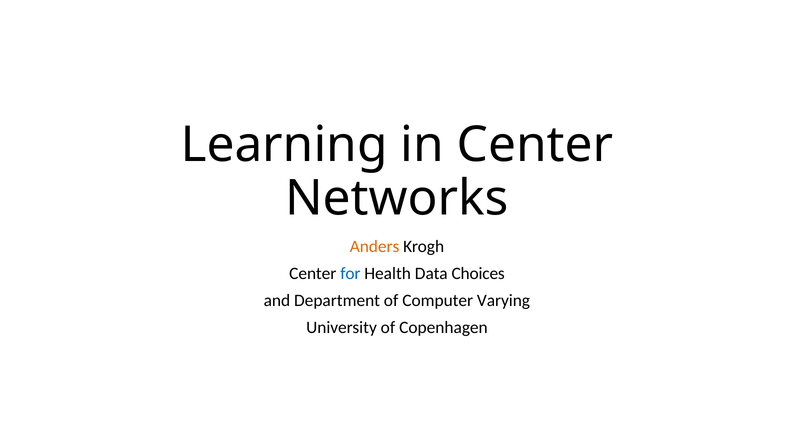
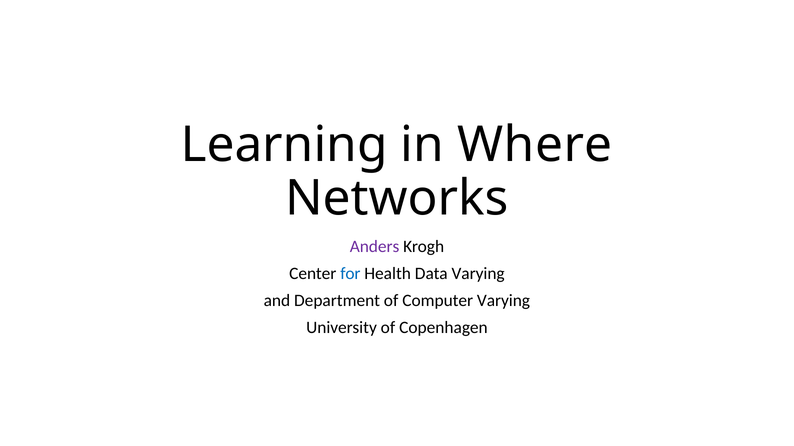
in Center: Center -> Where (535, 145)
Anders colour: orange -> purple (375, 247)
Data Choices: Choices -> Varying (478, 274)
